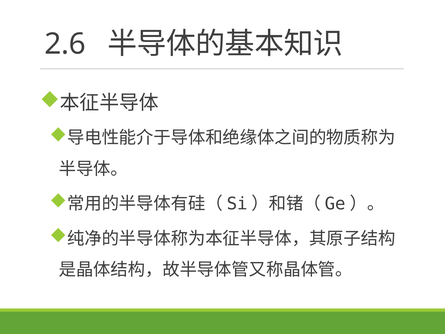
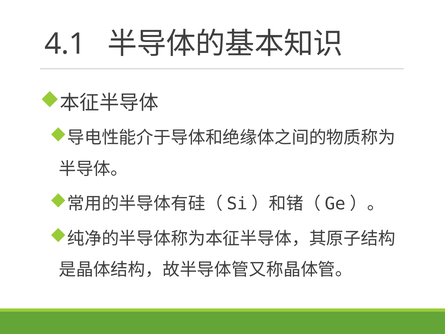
2.6: 2.6 -> 4.1 (65, 44)
